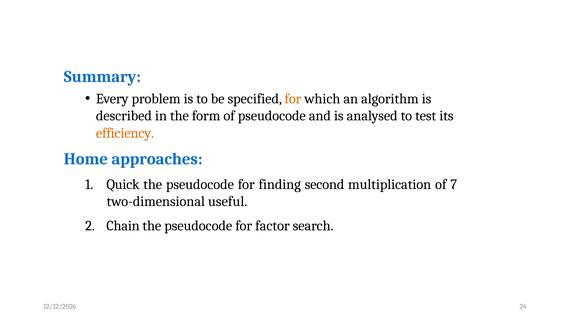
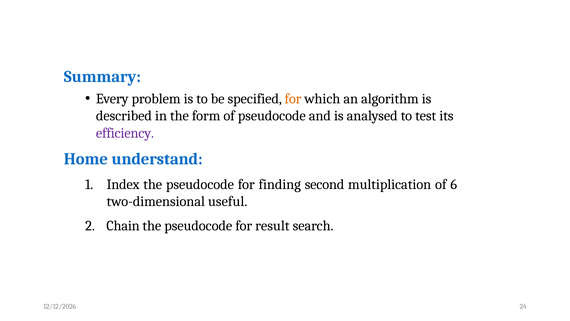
efficiency colour: orange -> purple (125, 133)
approaches: approaches -> understand (157, 159)
Quick: Quick -> Index (123, 184)
7: 7 -> 6 (454, 184)
factor: factor -> result (272, 226)
